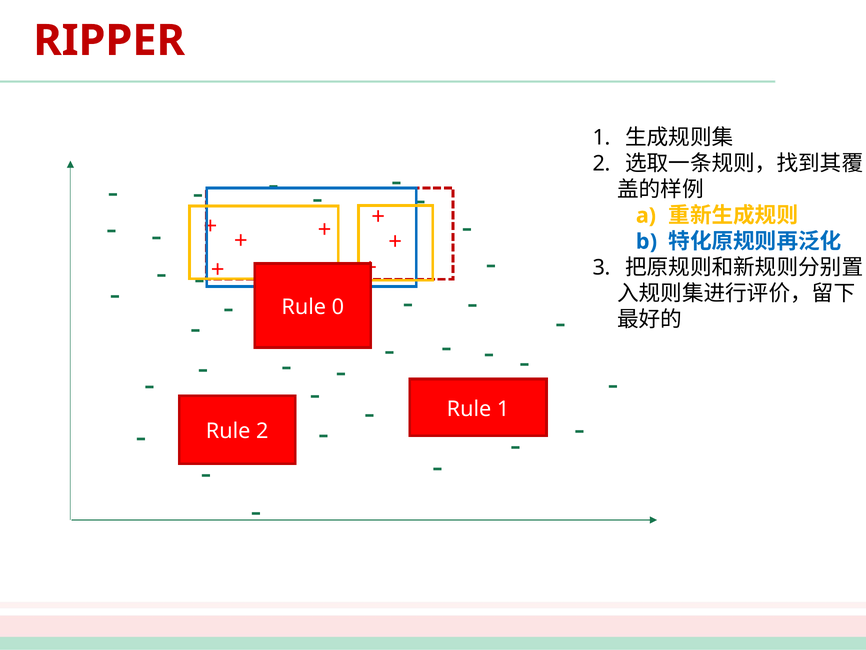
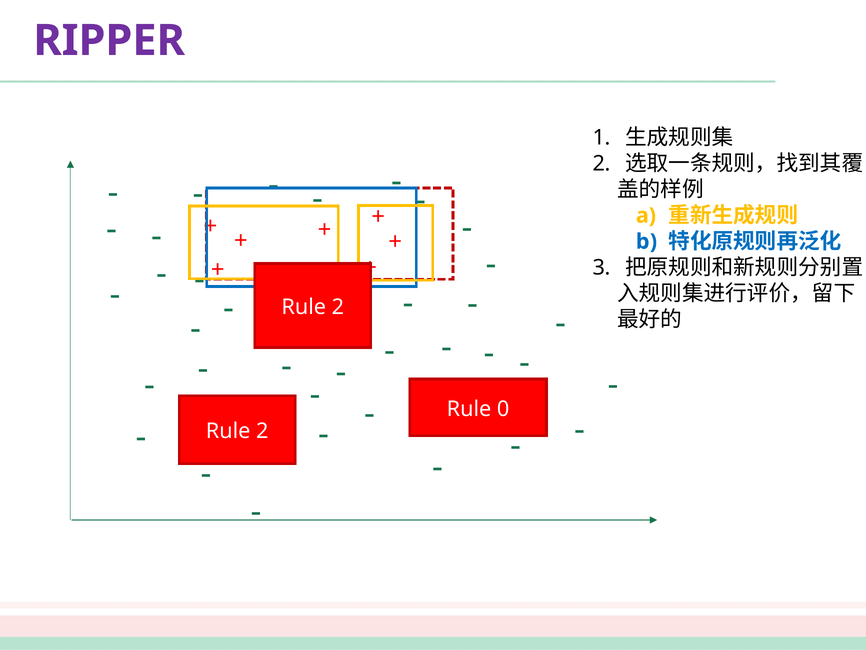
RIPPER colour: red -> purple (109, 41)
0: 0 -> 2 (338, 307)
1: 1 -> 0 (503, 409)
